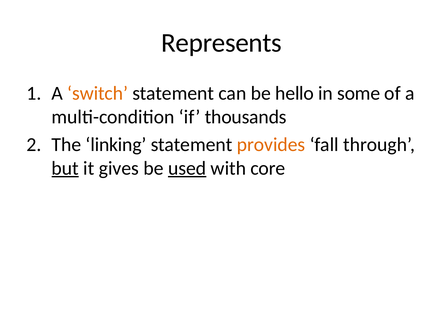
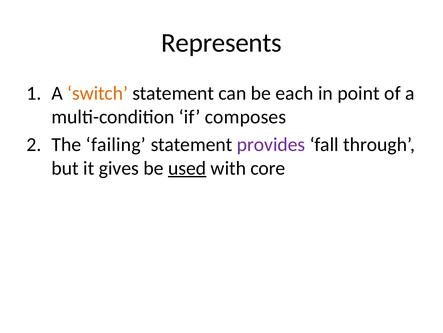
hello: hello -> each (295, 93)
some: some -> point (359, 93)
thousands: thousands -> composes (246, 117)
linking: linking -> failing (116, 144)
provides colour: orange -> purple (271, 144)
but underline: present -> none (65, 168)
